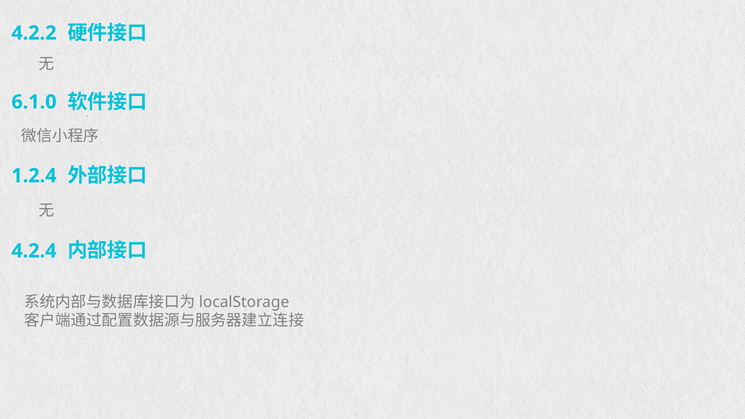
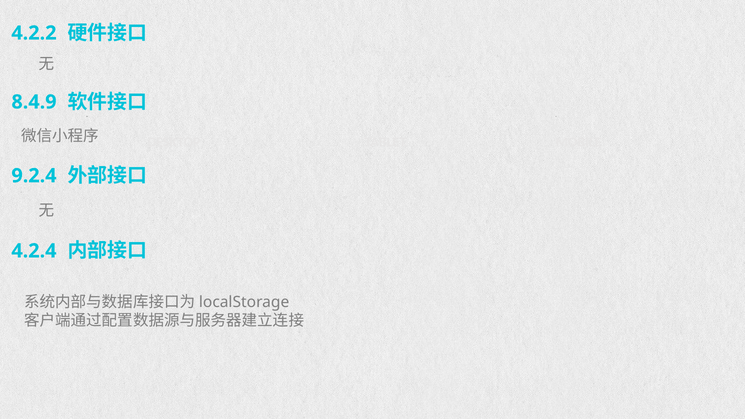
6.1.0: 6.1.0 -> 8.4.9 (34, 102)
1.2.4: 1.2.4 -> 9.2.4 (34, 176)
